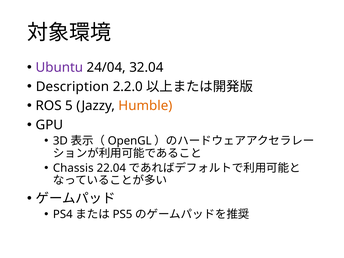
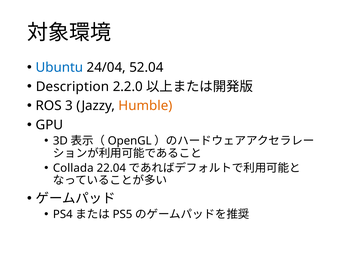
Ubuntu colour: purple -> blue (59, 67)
32.04: 32.04 -> 52.04 (146, 67)
5: 5 -> 3 (69, 106)
Chassis: Chassis -> Collada (73, 168)
